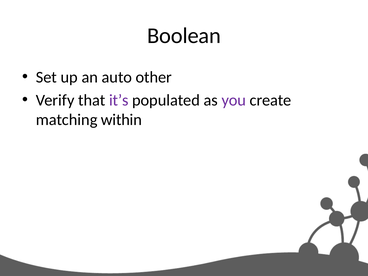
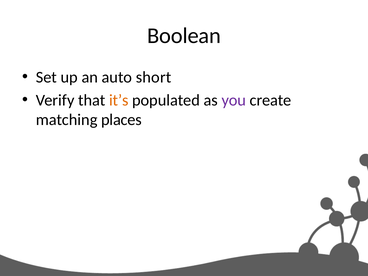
other: other -> short (154, 77)
it’s colour: purple -> orange (119, 100)
within: within -> places (121, 120)
